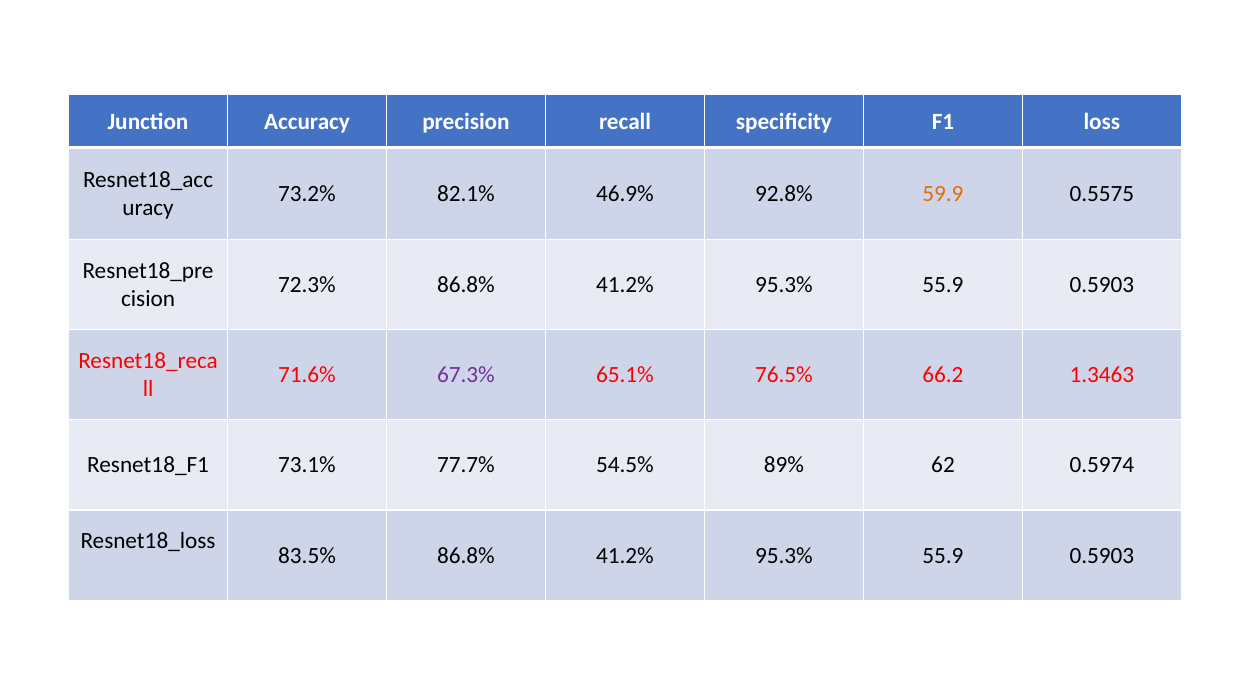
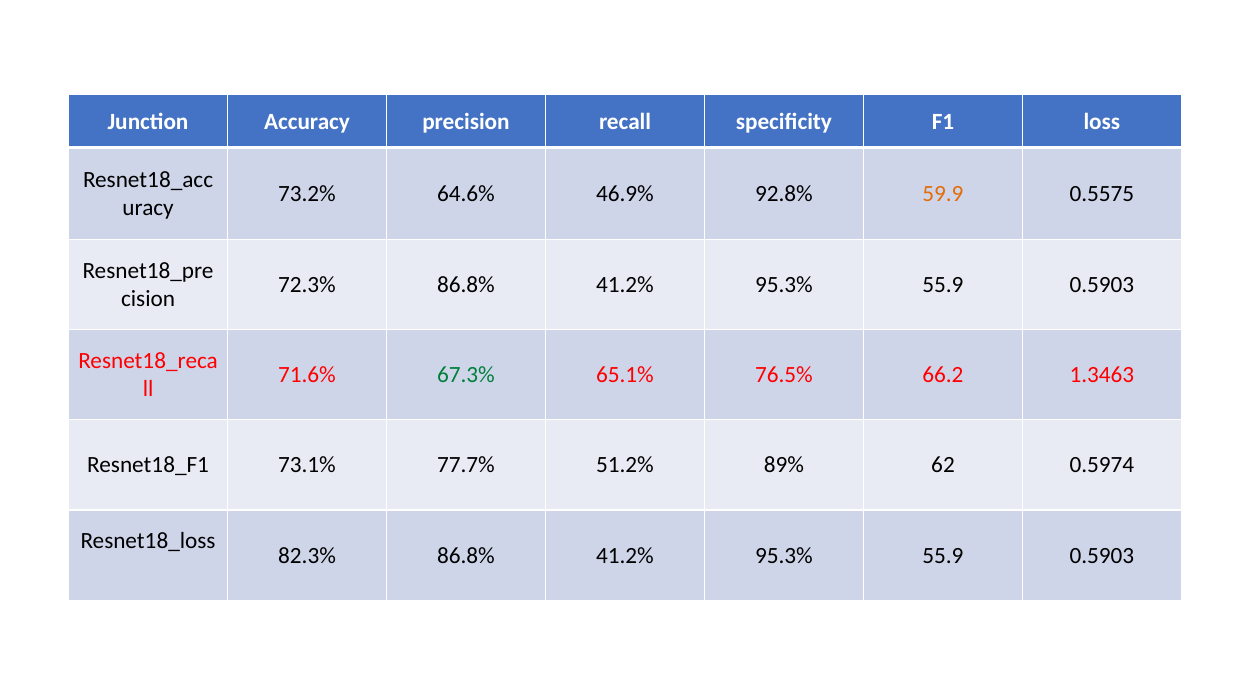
82.1%: 82.1% -> 64.6% (466, 194)
67.3% colour: purple -> green (466, 375)
54.5%: 54.5% -> 51.2% (625, 466)
83.5%: 83.5% -> 82.3% (307, 556)
